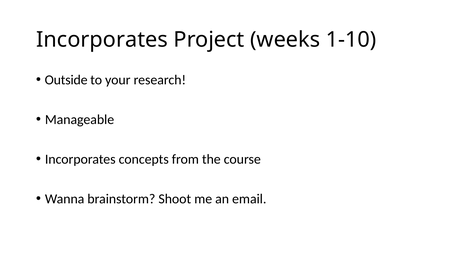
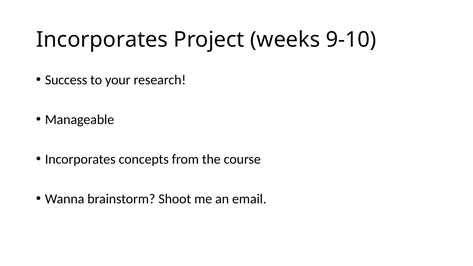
1-10: 1-10 -> 9-10 (351, 40)
Outside: Outside -> Success (66, 80)
